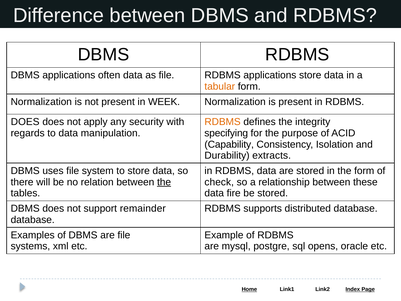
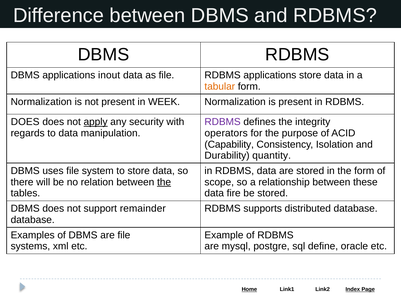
often: often -> inout (109, 75)
apply underline: none -> present (96, 122)
RDBMS colour: orange -> purple (223, 122)
specifying: specifying -> operators (226, 133)
extracts: extracts -> quantity (272, 155)
check: check -> scope (219, 182)
opens: opens -> define (323, 246)
